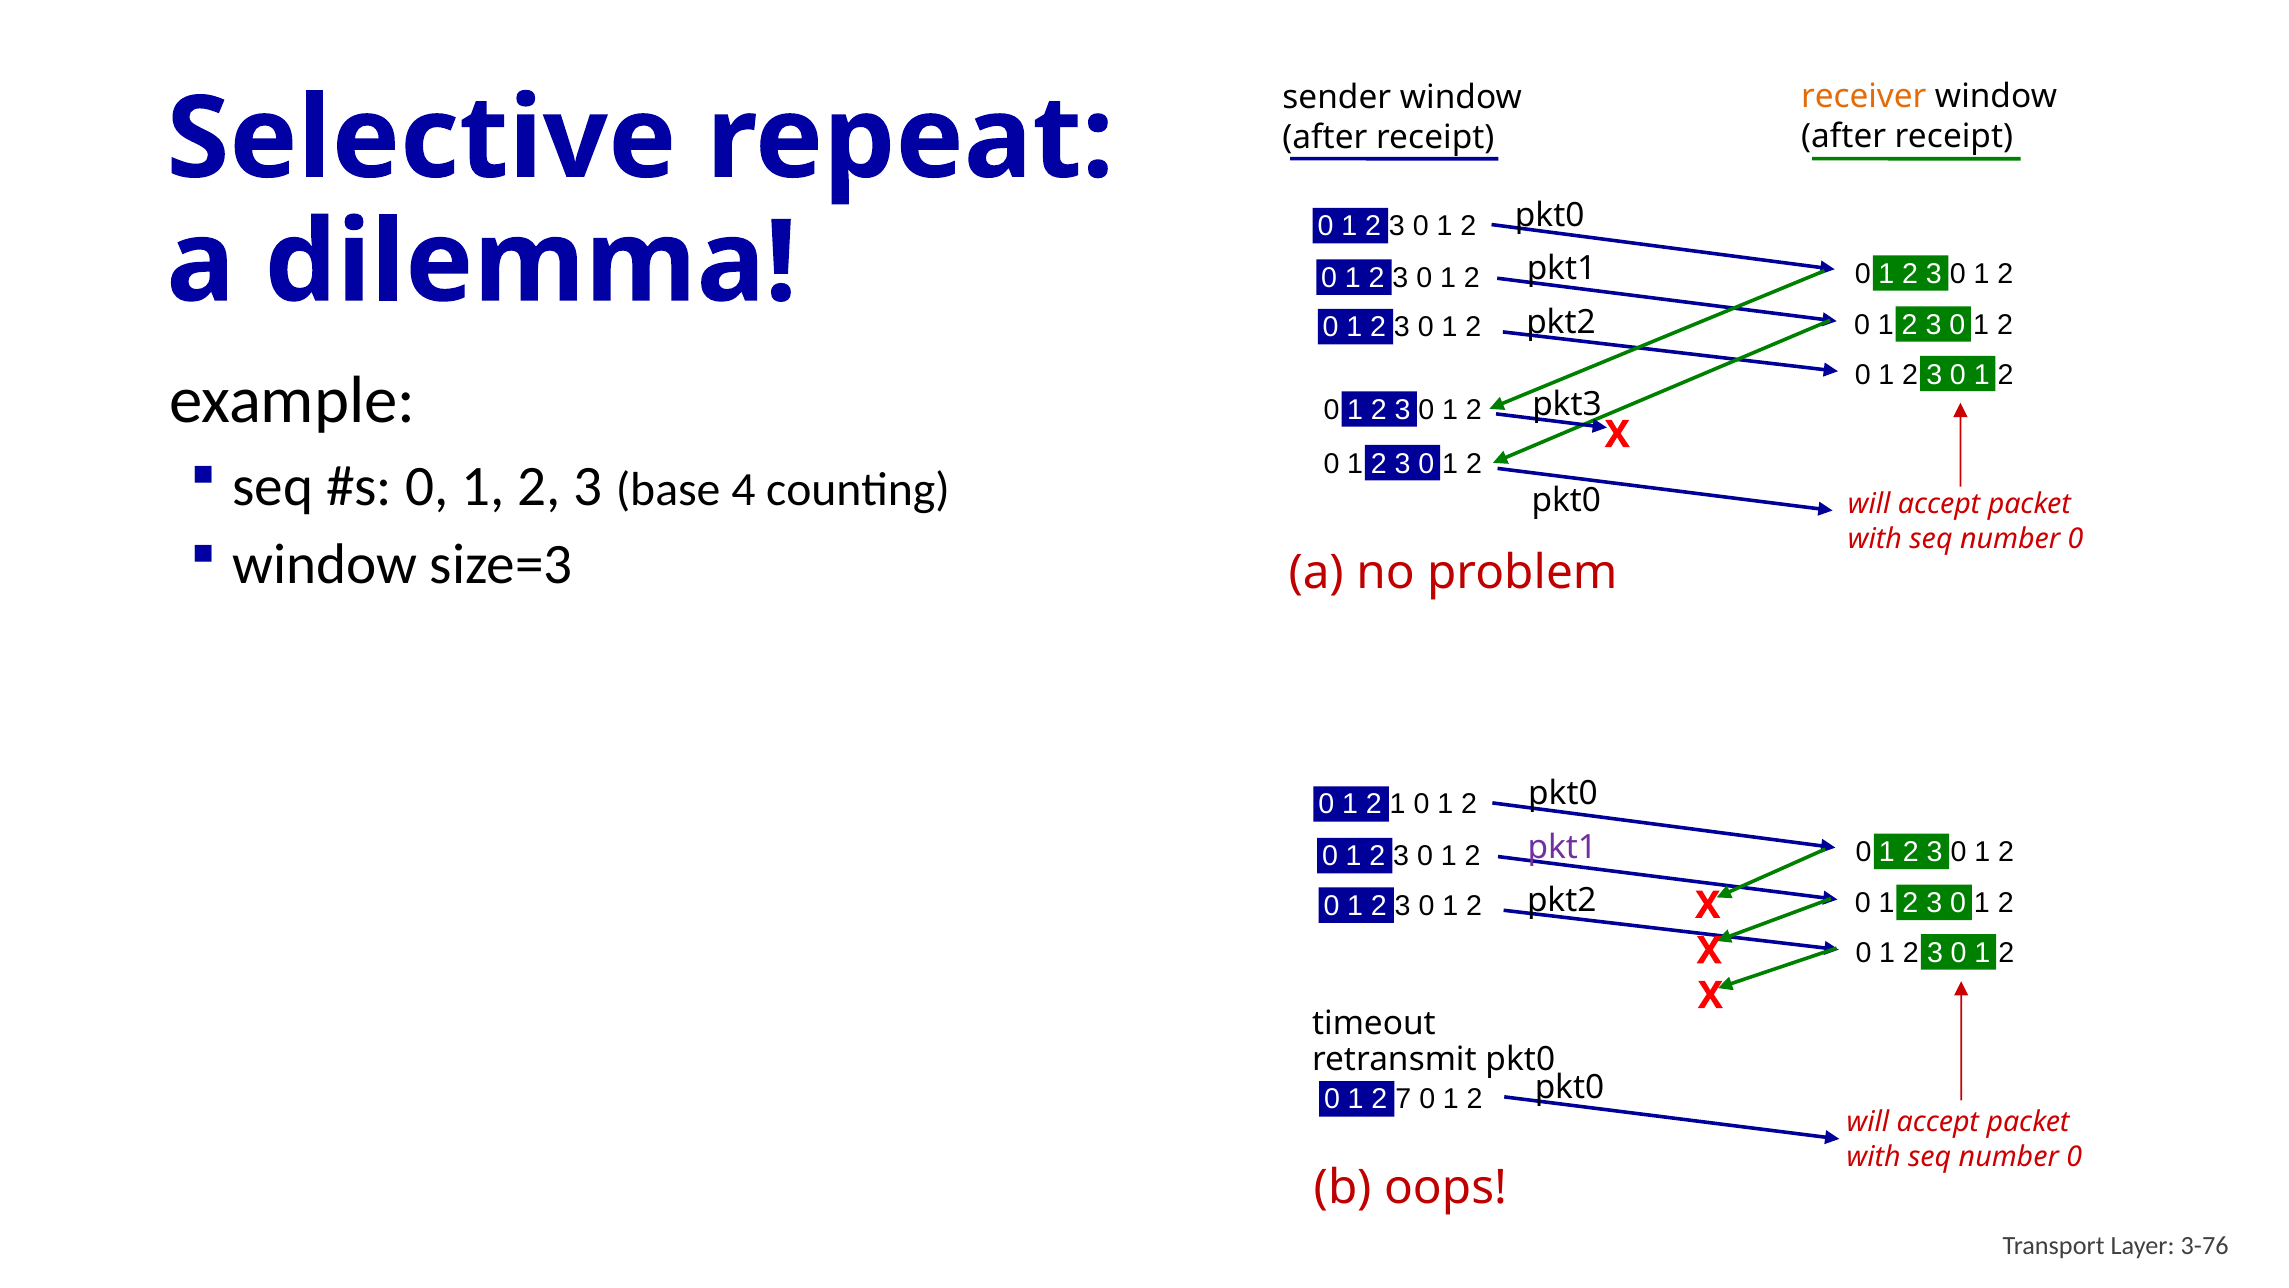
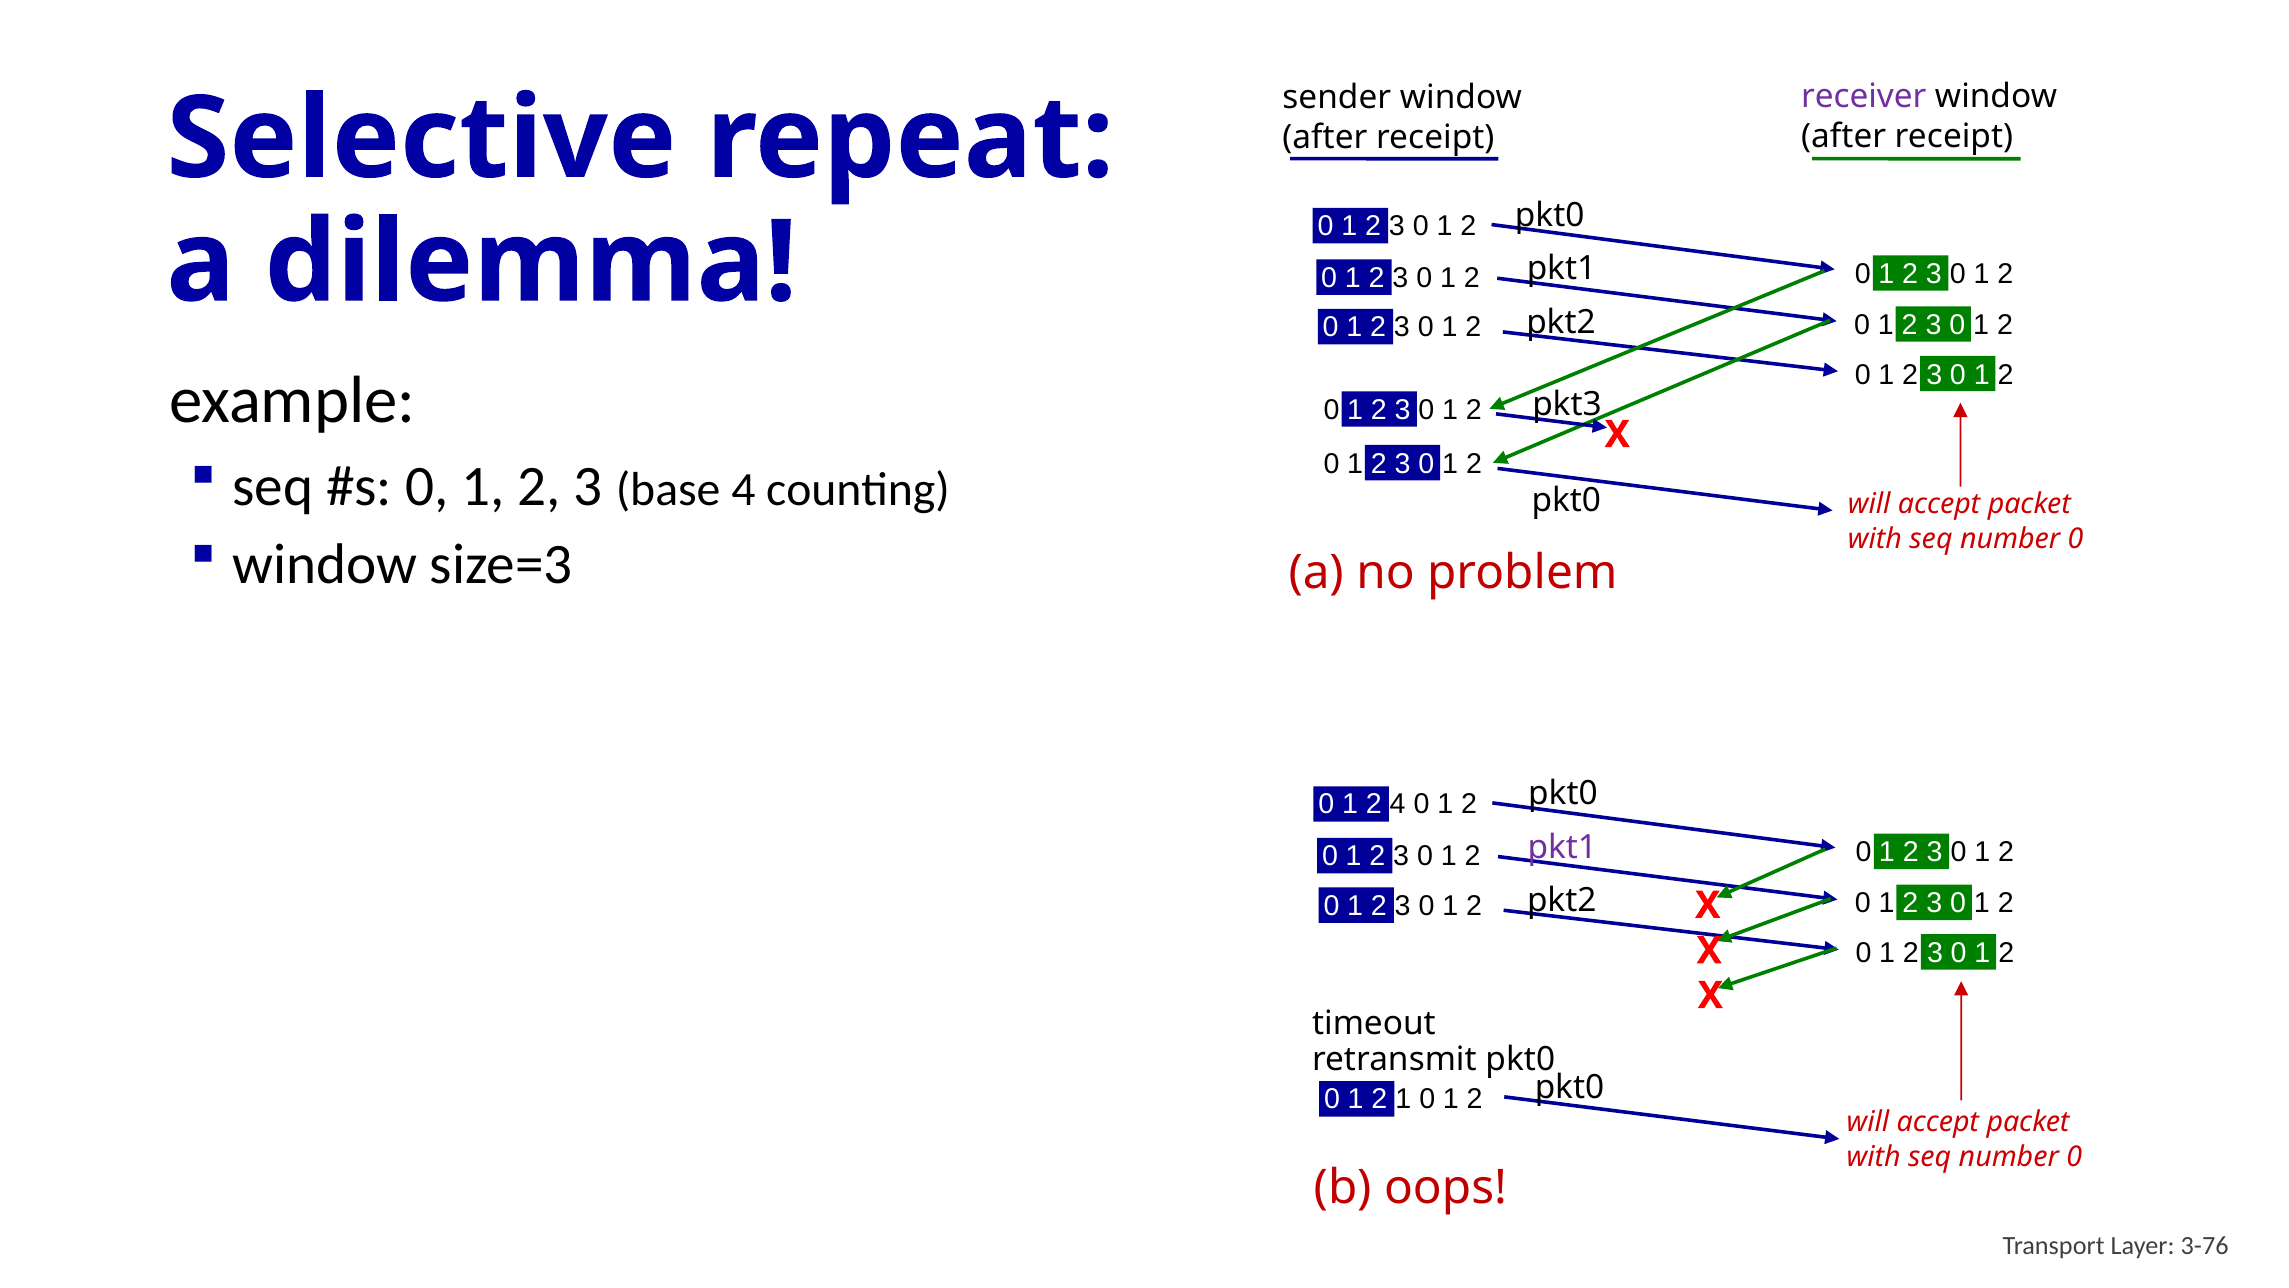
receiver colour: orange -> purple (1864, 97)
2 1: 1 -> 4 (1398, 804)
2 7: 7 -> 1 (1403, 1099)
